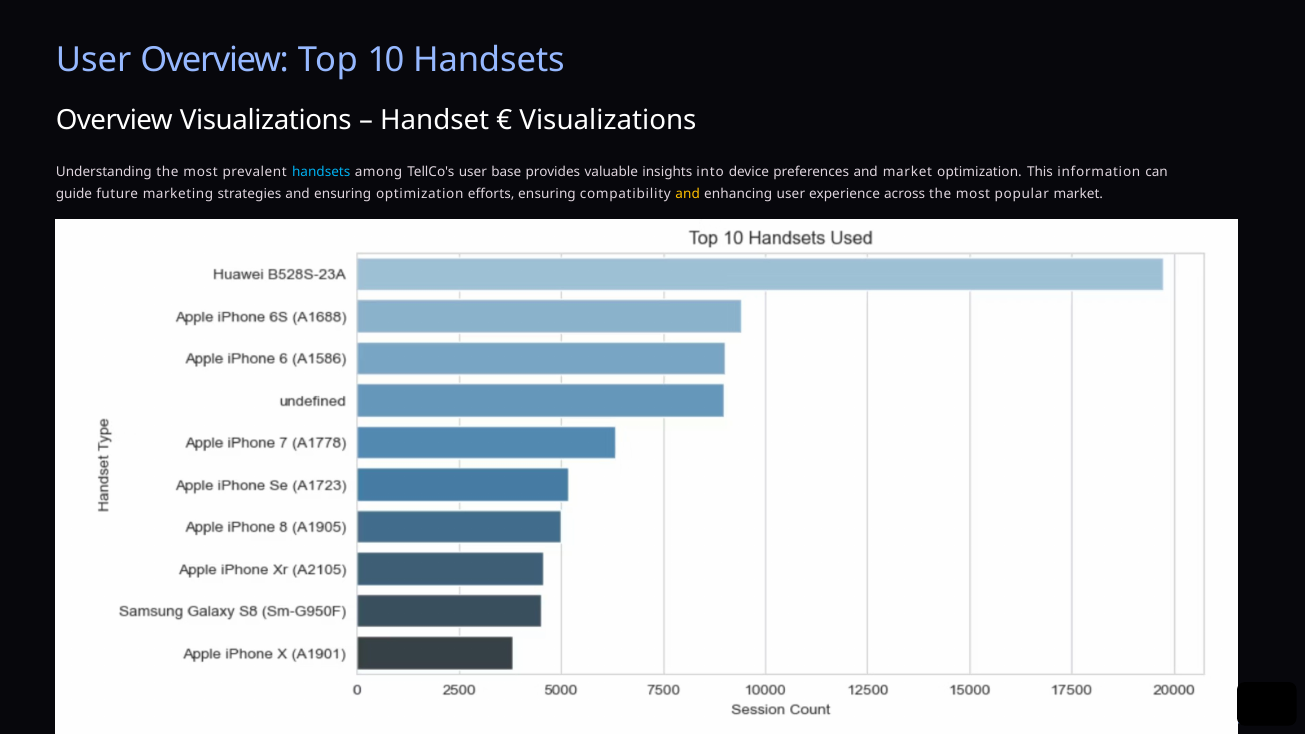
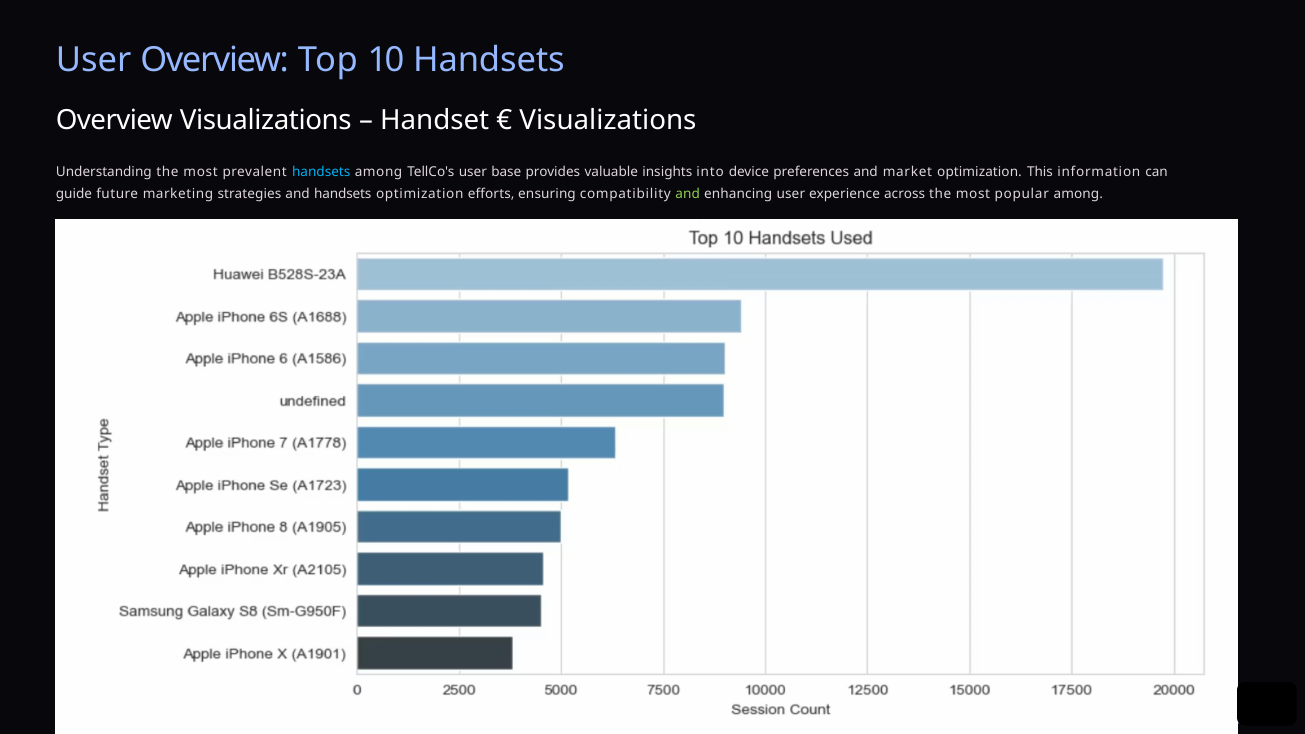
and ensuring: ensuring -> handsets (343, 194)
and colour: yellow -> light green (688, 194)
popular market: market -> among (1078, 194)
